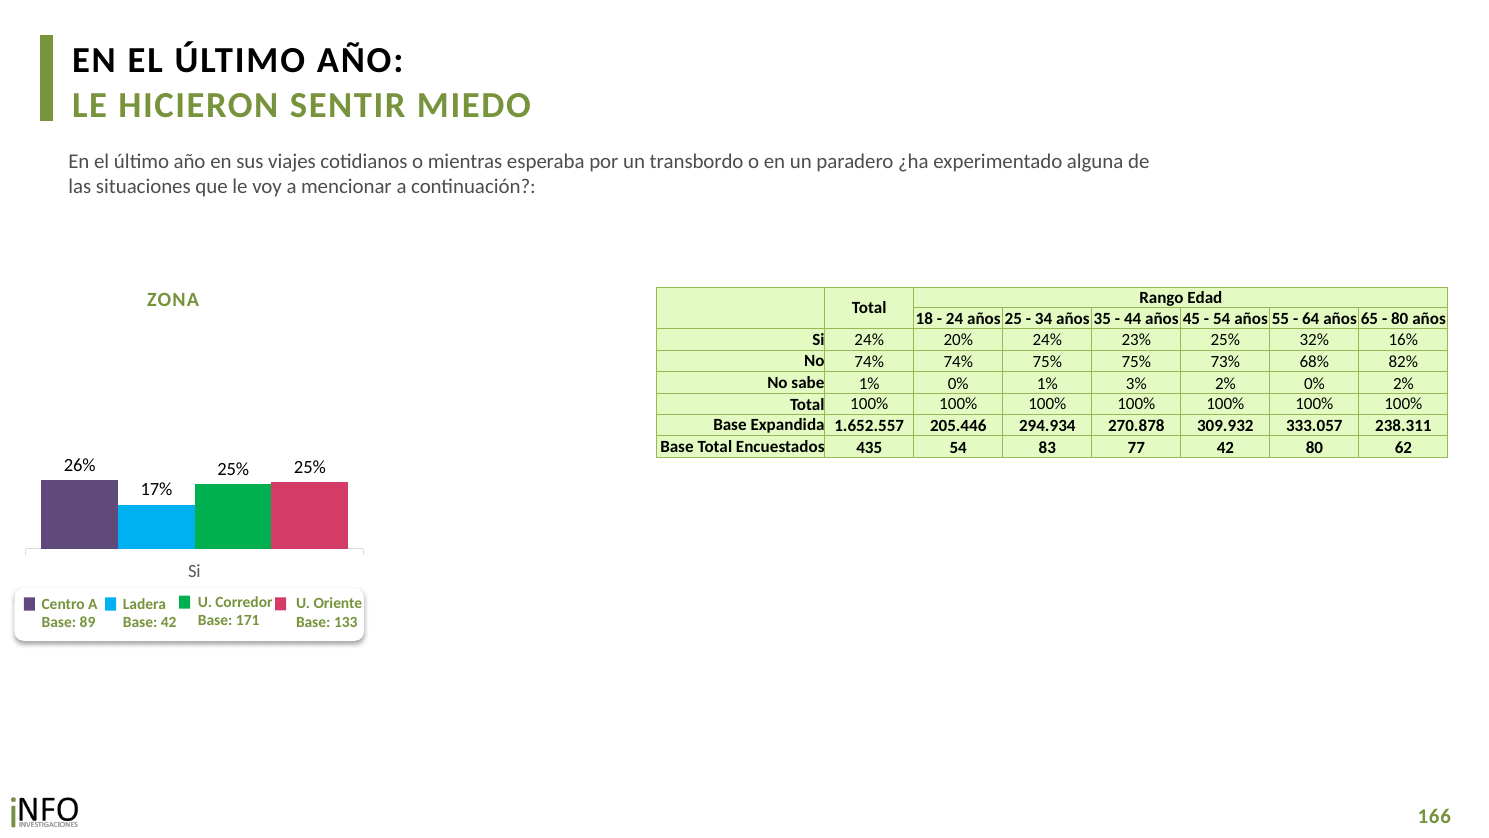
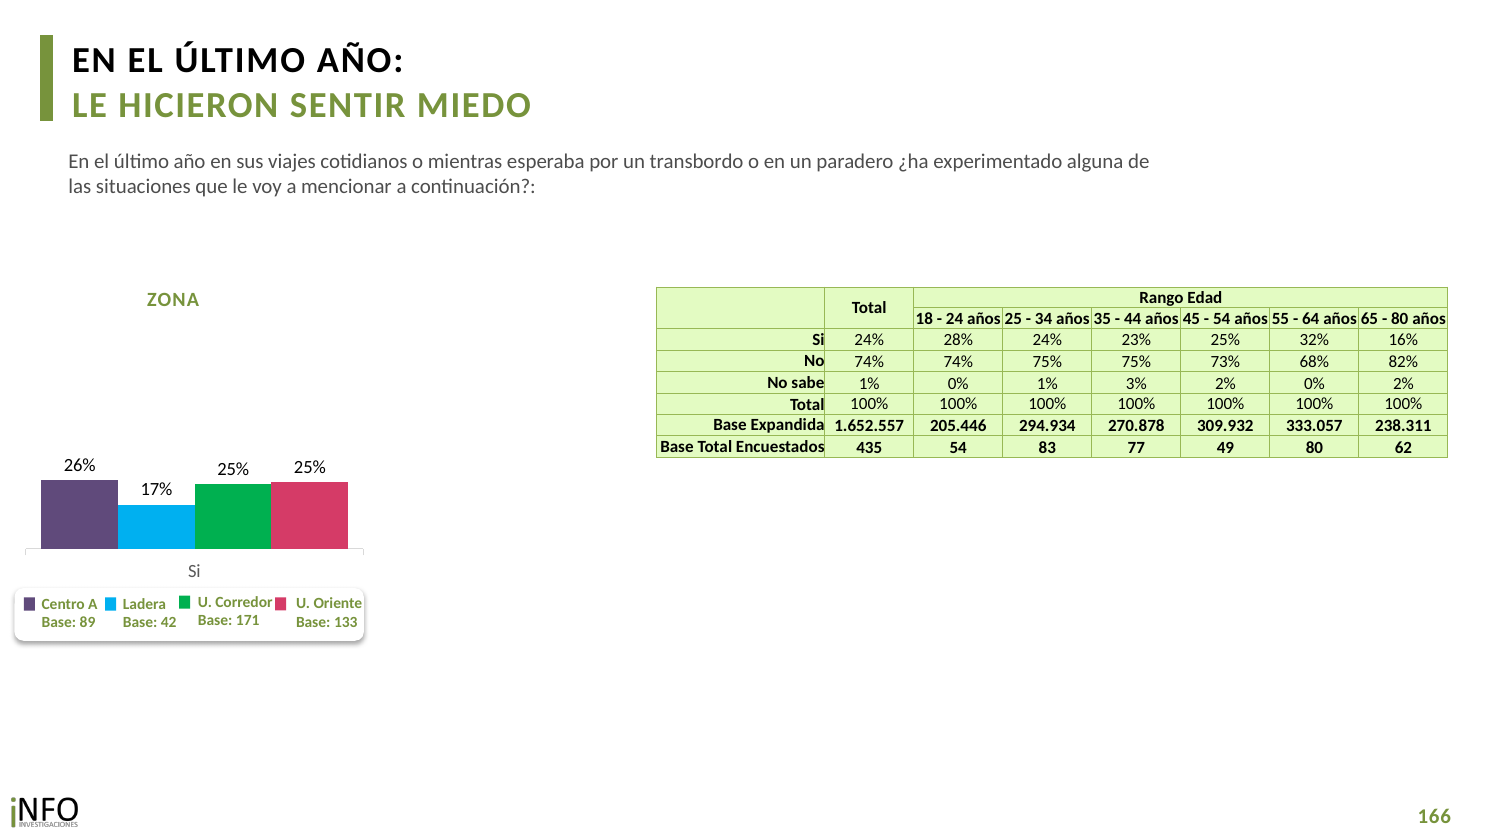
20%: 20% -> 28% (958, 340)
77 42: 42 -> 49 (1225, 448)
